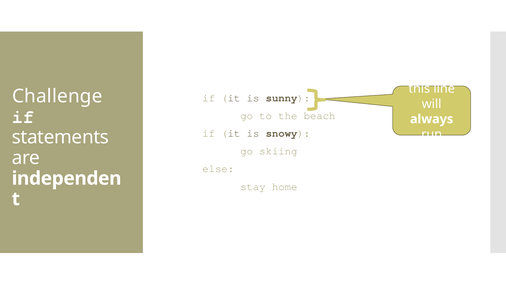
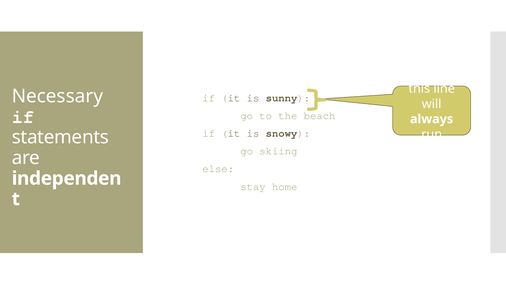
Challenge: Challenge -> Necessary (57, 96)
